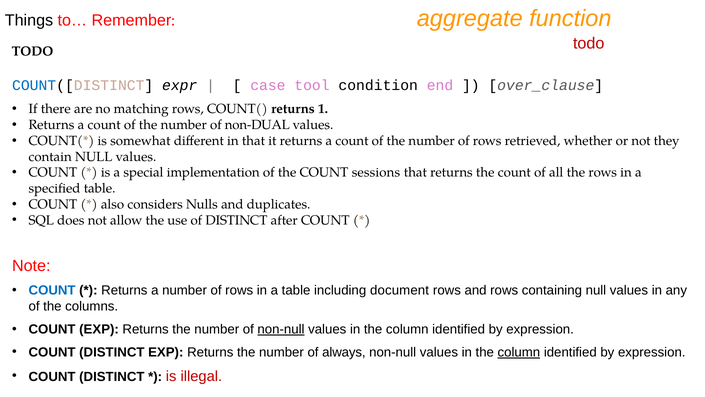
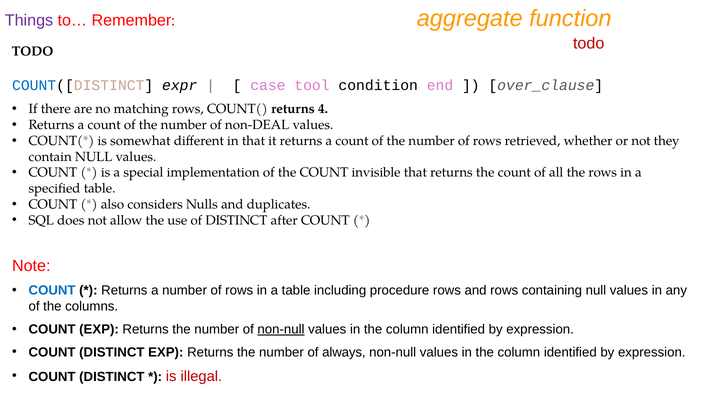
Things colour: black -> purple (29, 20)
1: 1 -> 4 (323, 109)
non-DUAL: non-DUAL -> non-DEAL (257, 125)
sessions: sessions -> invisible (376, 172)
document: document -> procedure (400, 290)
column underline: present -> none (519, 352)
